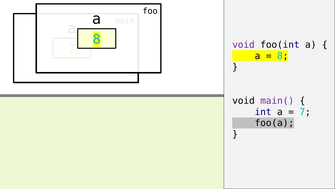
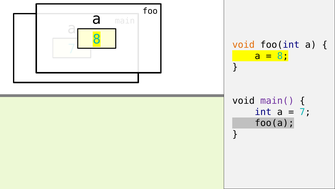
void colour: purple -> orange (243, 45)
